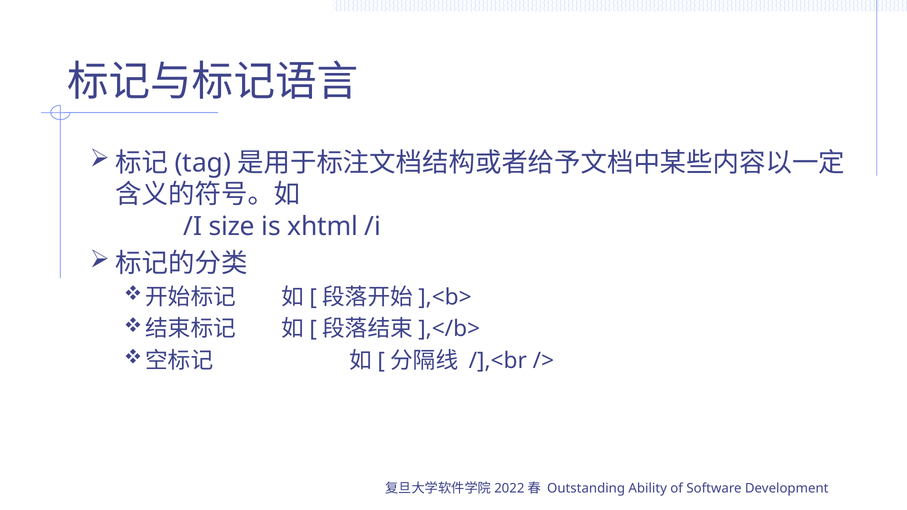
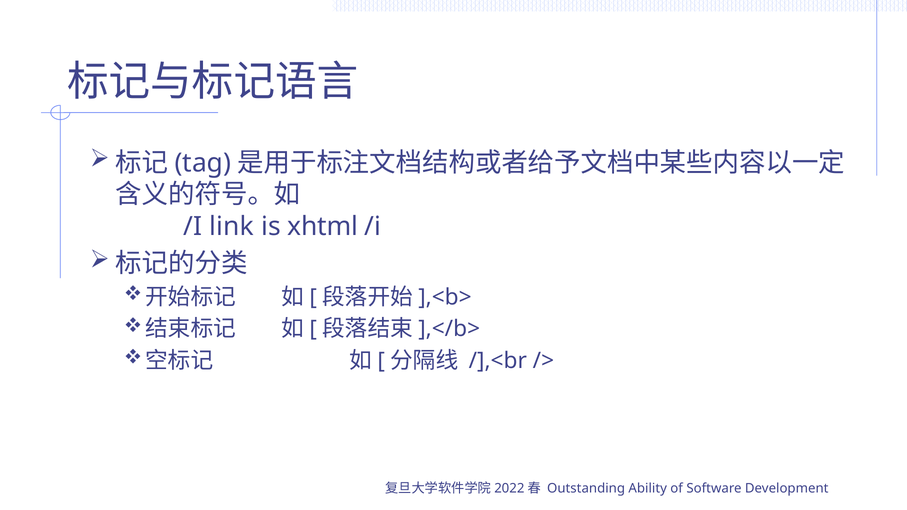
size: size -> link (232, 226)
